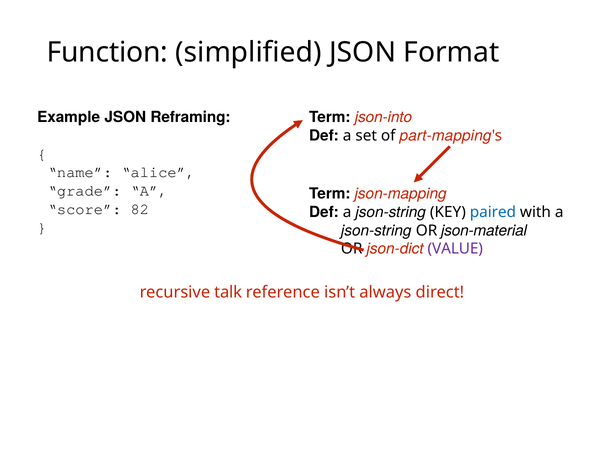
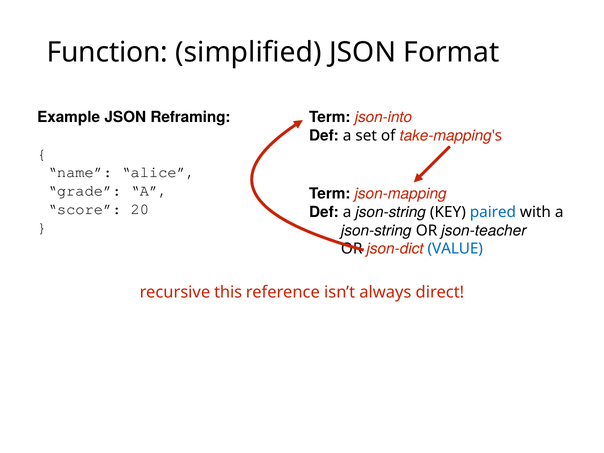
part-mapping: part-mapping -> take-mapping (446, 136)
82: 82 -> 20 (140, 209)
json-material: json-material -> json-teacher (484, 230)
VALUE colour: purple -> blue (455, 249)
talk: talk -> this (228, 292)
